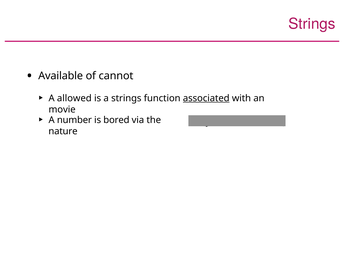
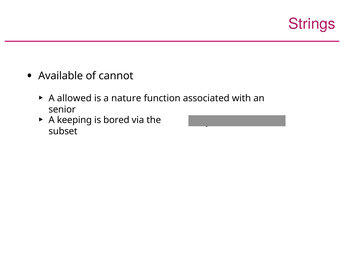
a strings: strings -> nature (126, 98)
associated underline: present -> none (206, 98)
movie: movie -> senior (62, 110)
number: number -> keeping (74, 120)
nature: nature -> subset (63, 131)
